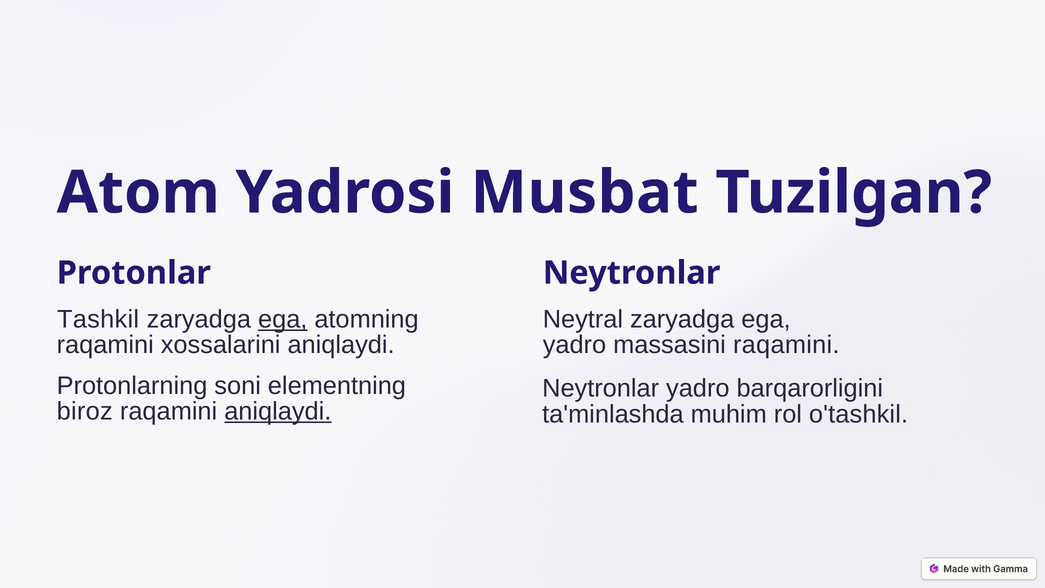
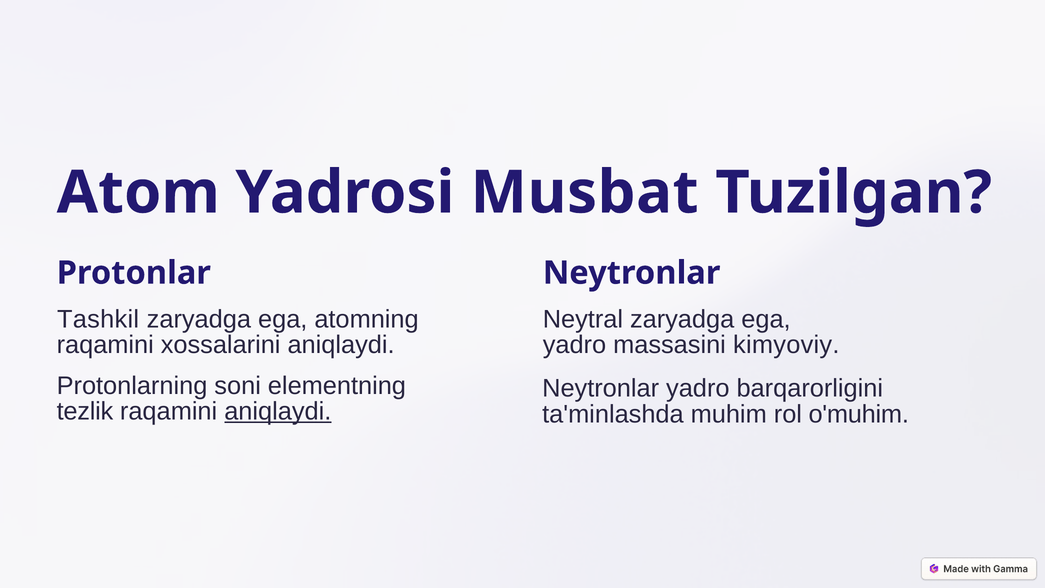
ega underline: present -> none (283, 319)
massasini raqamini: raqamini -> kimyoviy (786, 345)
biroz: biroz -> tezlik (85, 411)
o'tashkil: o'tashkil -> o'muhim (859, 414)
